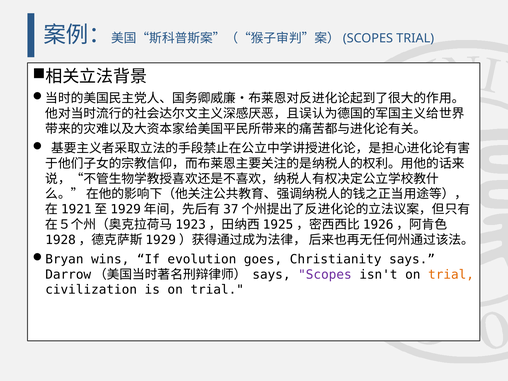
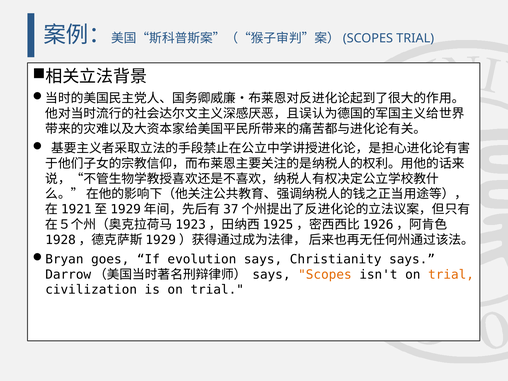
wins: wins -> goes (110, 259)
evolution goes: goes -> says (263, 259)
Scopes colour: purple -> orange (325, 275)
